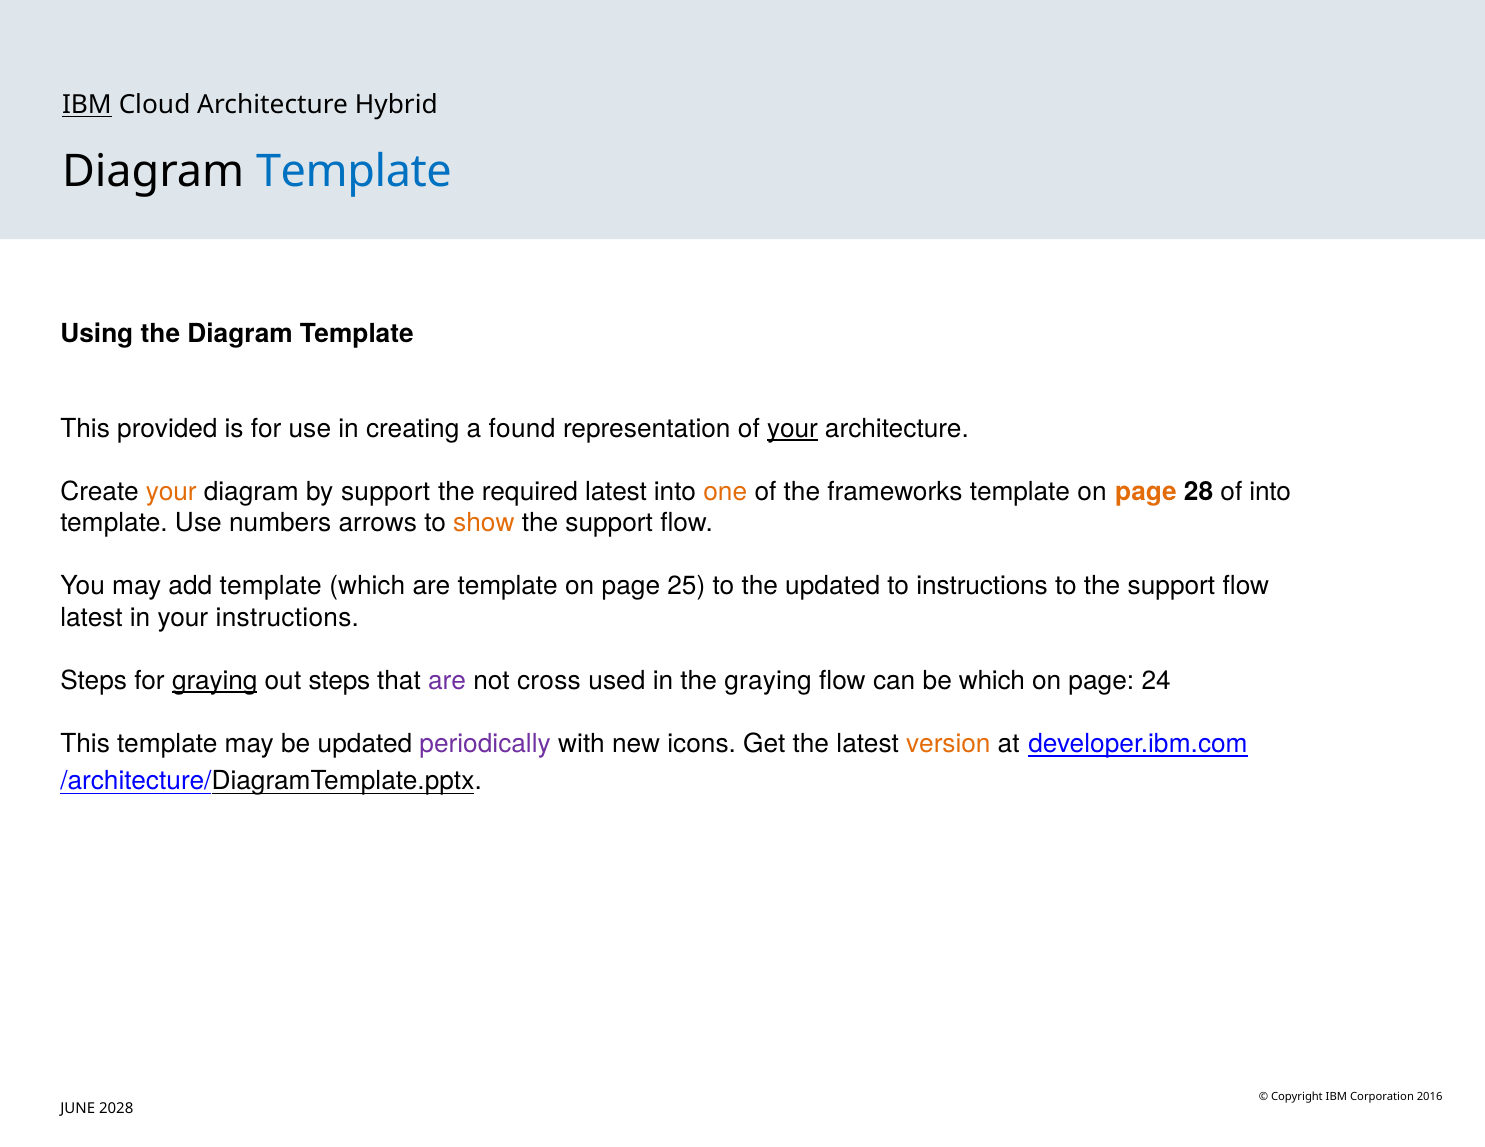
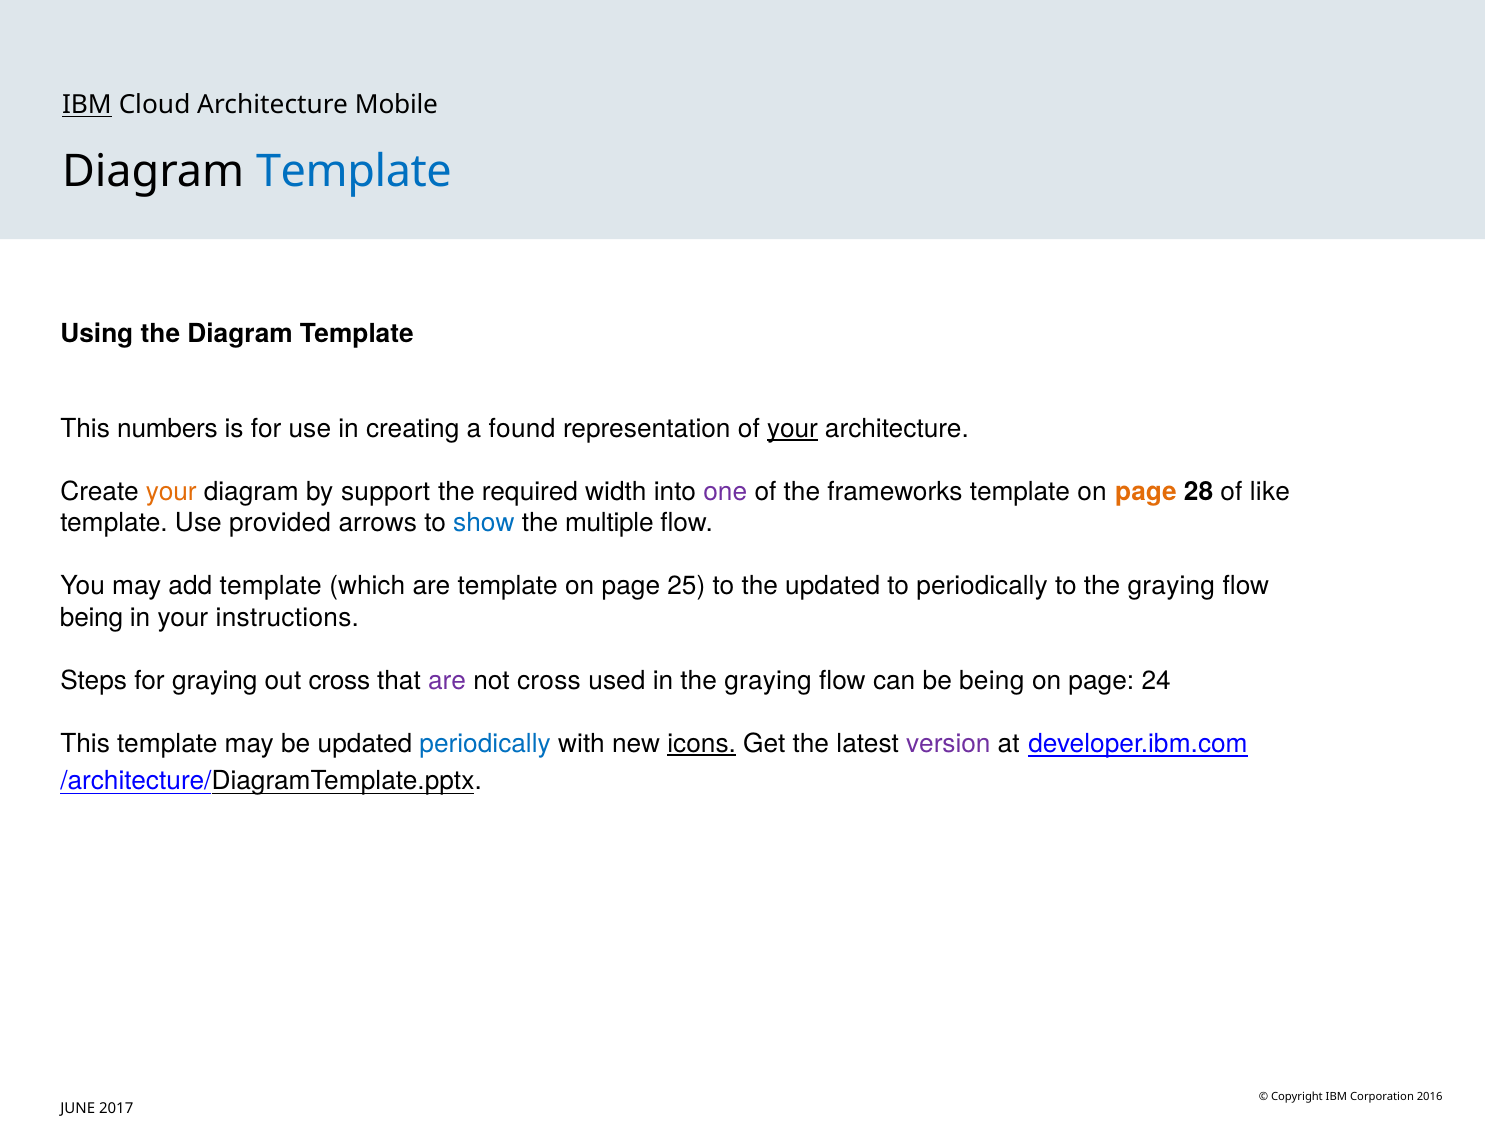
Hybrid: Hybrid -> Mobile (396, 105)
provided: provided -> numbers (167, 429)
required latest: latest -> width (616, 492)
one colour: orange -> purple (725, 492)
of into: into -> like (1270, 492)
numbers: numbers -> provided (280, 523)
show colour: orange -> blue (484, 523)
support: support -> multiple (609, 523)
to instructions: instructions -> periodically (982, 586)
to the support: support -> graying (1171, 586)
latest: latest -> being (92, 618)
graying underline: present -> none (215, 681)
out steps: steps -> cross (339, 681)
be which: which -> being (992, 681)
periodically colour: purple -> blue (485, 744)
icons underline: none -> present (702, 744)
version colour: orange -> purple (948, 744)
2028: 2028 -> 2017 (116, 1109)
